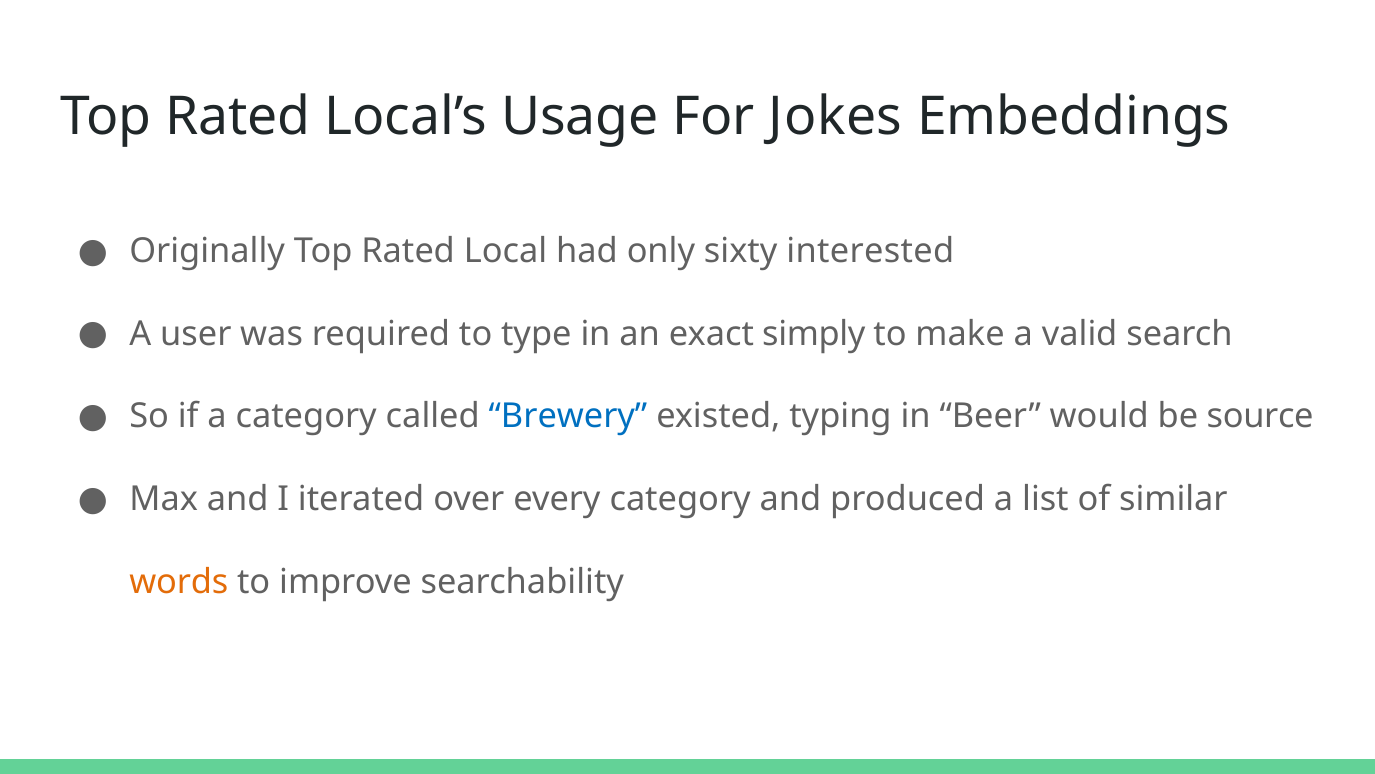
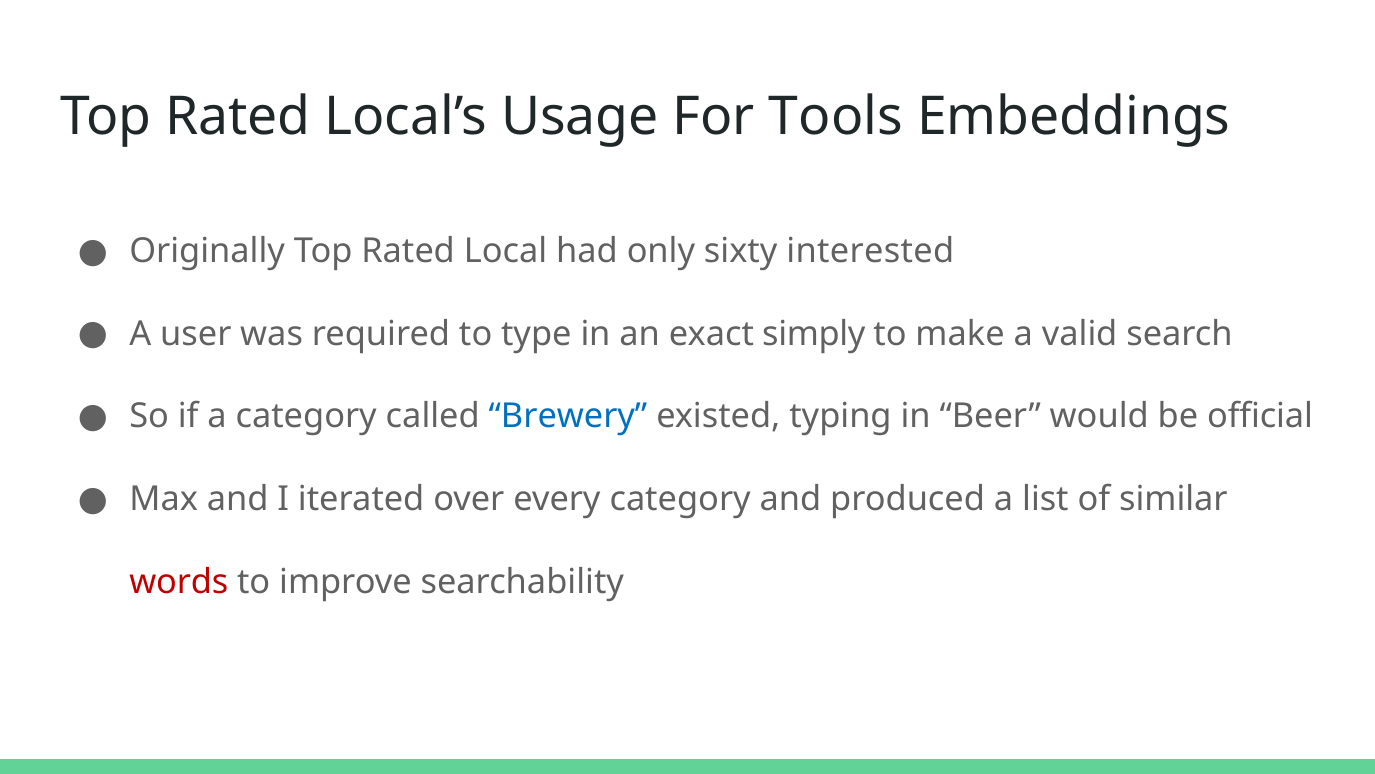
Jokes: Jokes -> Tools (836, 116)
source: source -> official (1260, 416)
words colour: orange -> red (179, 581)
